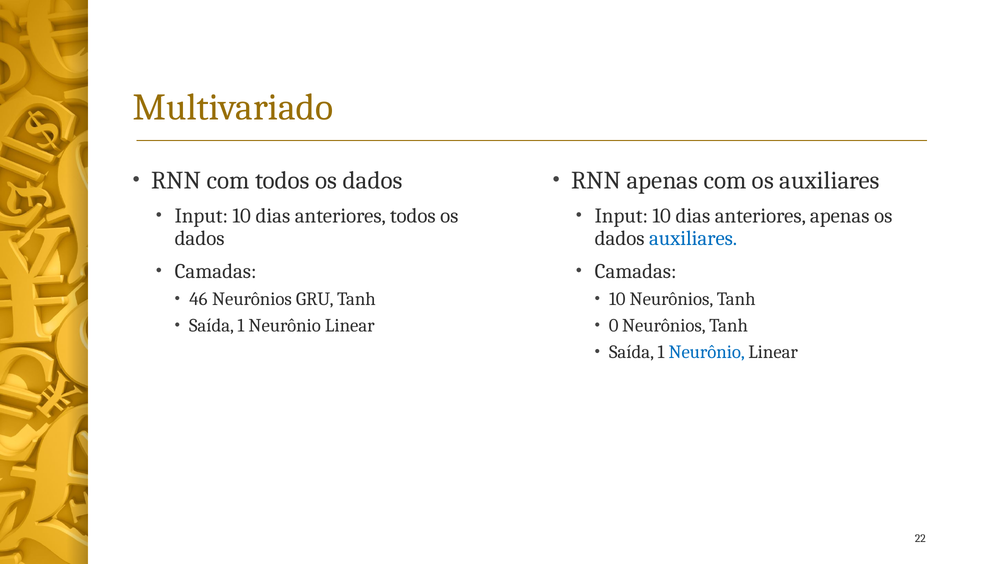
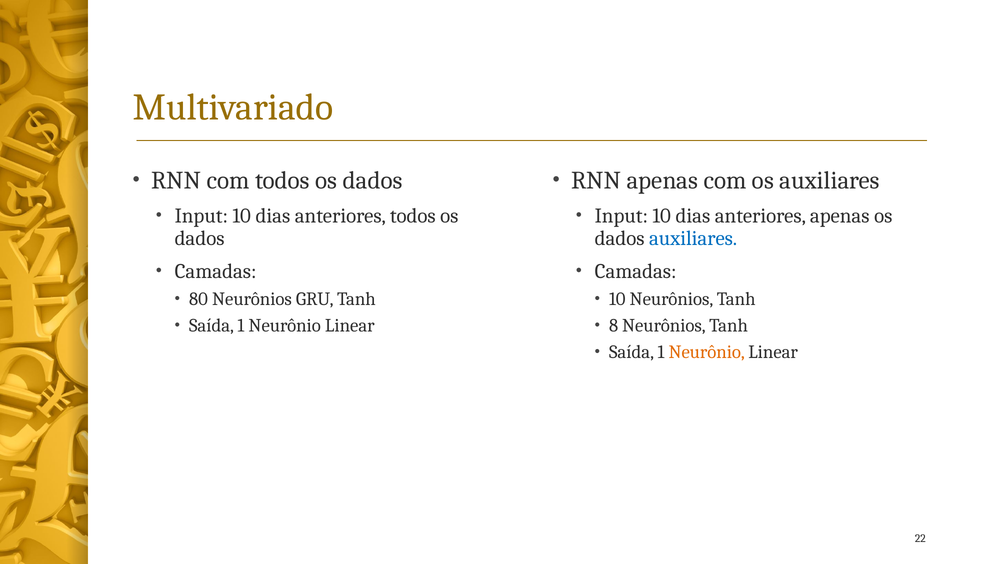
46: 46 -> 80 (198, 299)
0: 0 -> 8 (614, 325)
Neurônio colour: blue -> orange (707, 352)
